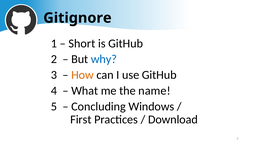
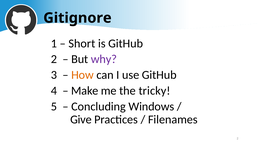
why colour: blue -> purple (104, 59)
What: What -> Make (85, 91)
name: name -> tricky (154, 91)
First: First -> Give (81, 120)
Download: Download -> Filenames (173, 120)
